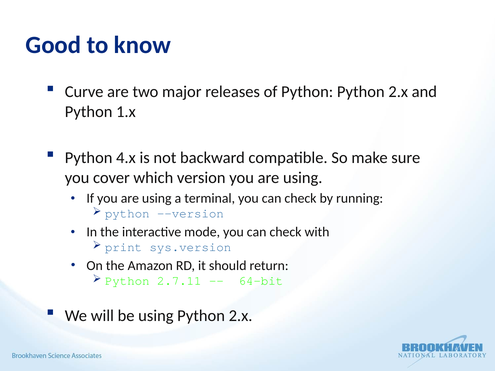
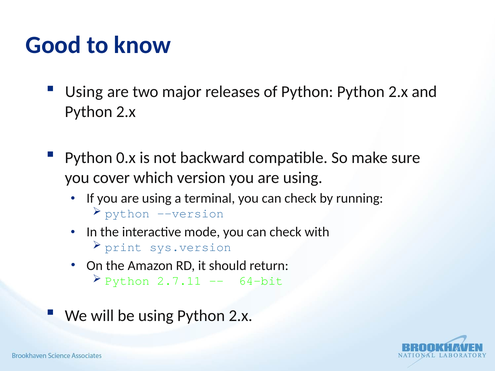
Curve: Curve -> Using (84, 92)
1.x: 1.x -> 2.x (126, 112)
4.x: 4.x -> 0.x (126, 158)
